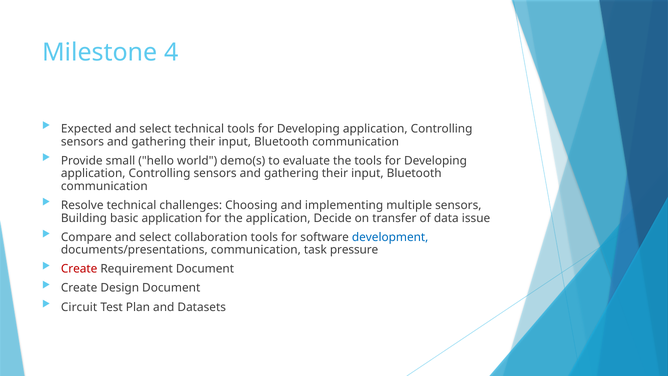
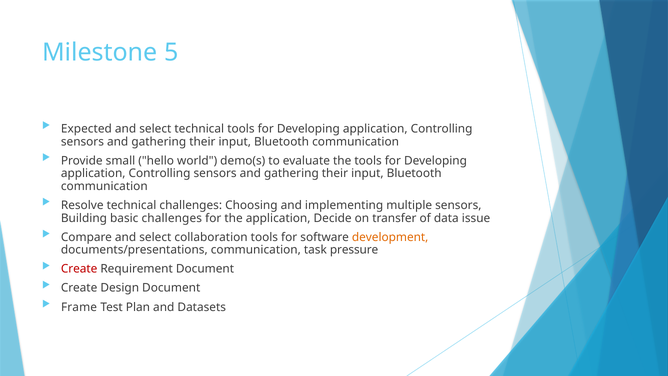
4: 4 -> 5 (171, 53)
basic application: application -> challenges (172, 218)
development colour: blue -> orange (390, 237)
Circuit: Circuit -> Frame (79, 307)
